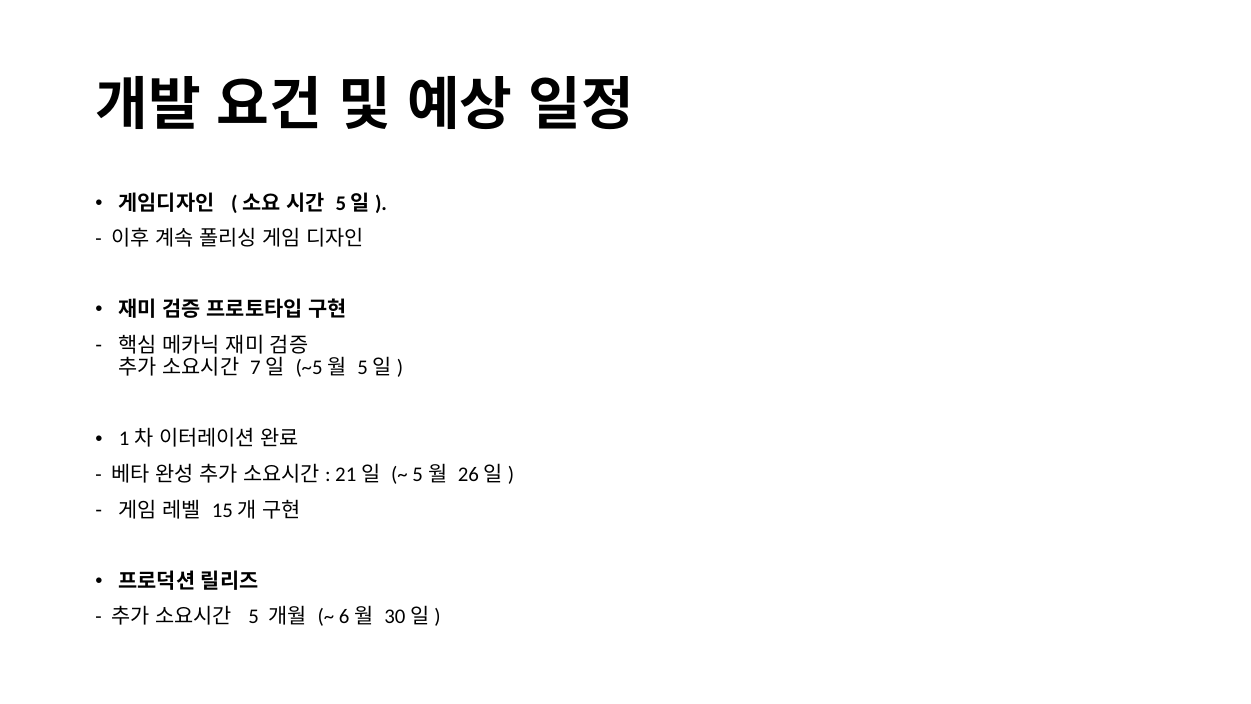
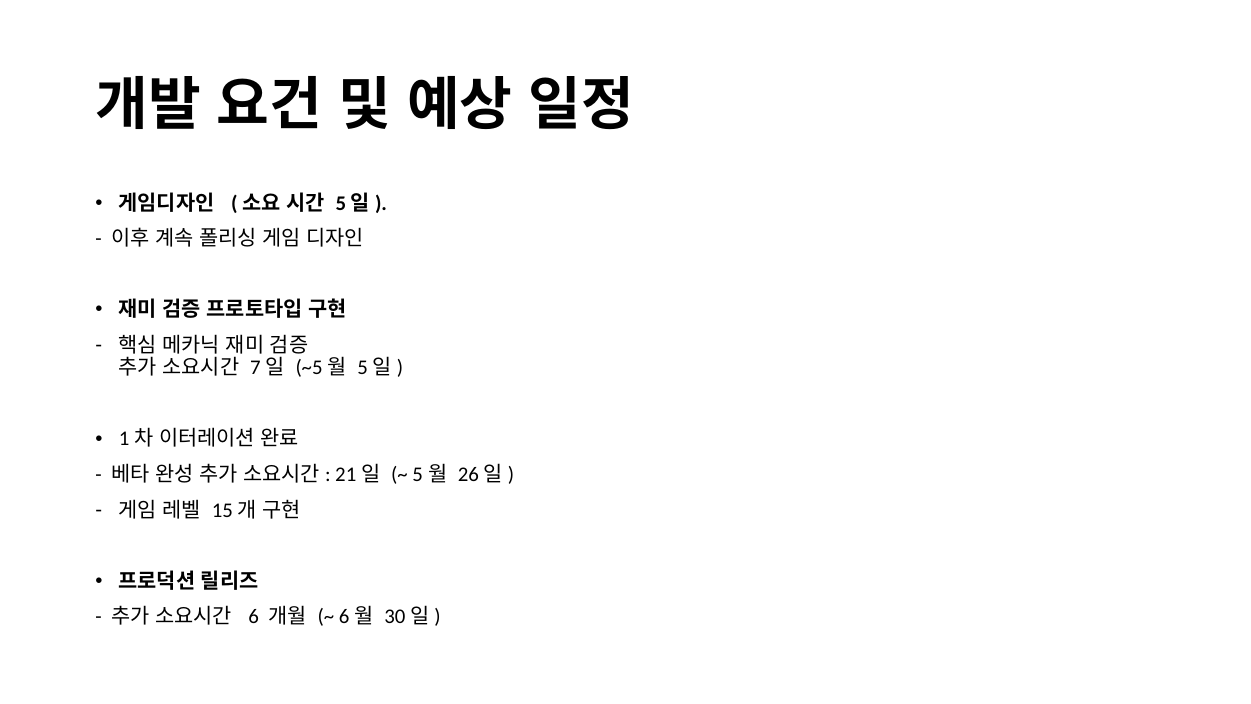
5: 5 -> 6 (254, 617)
